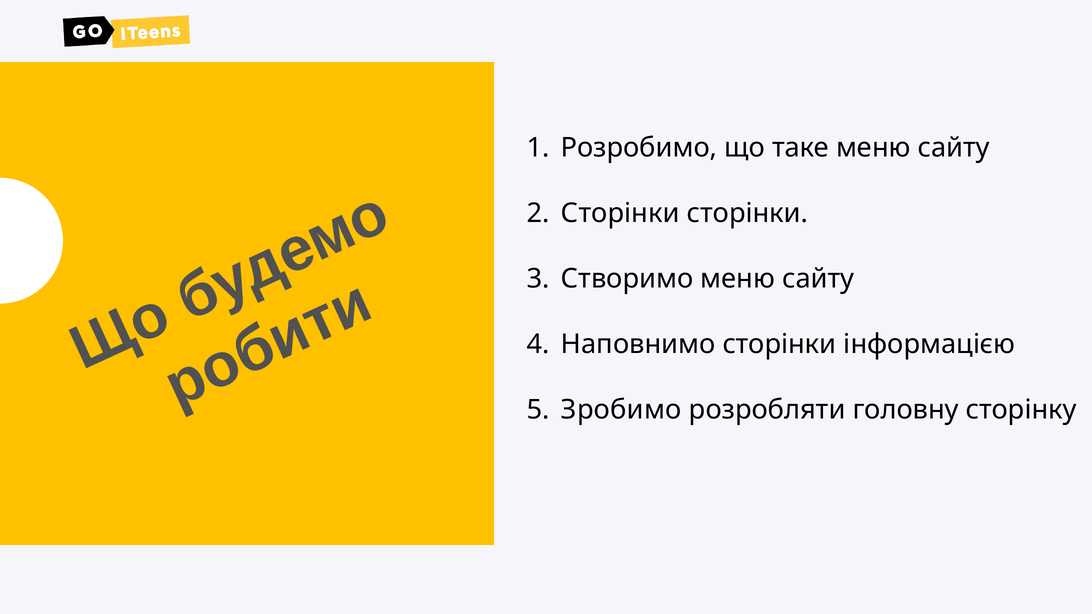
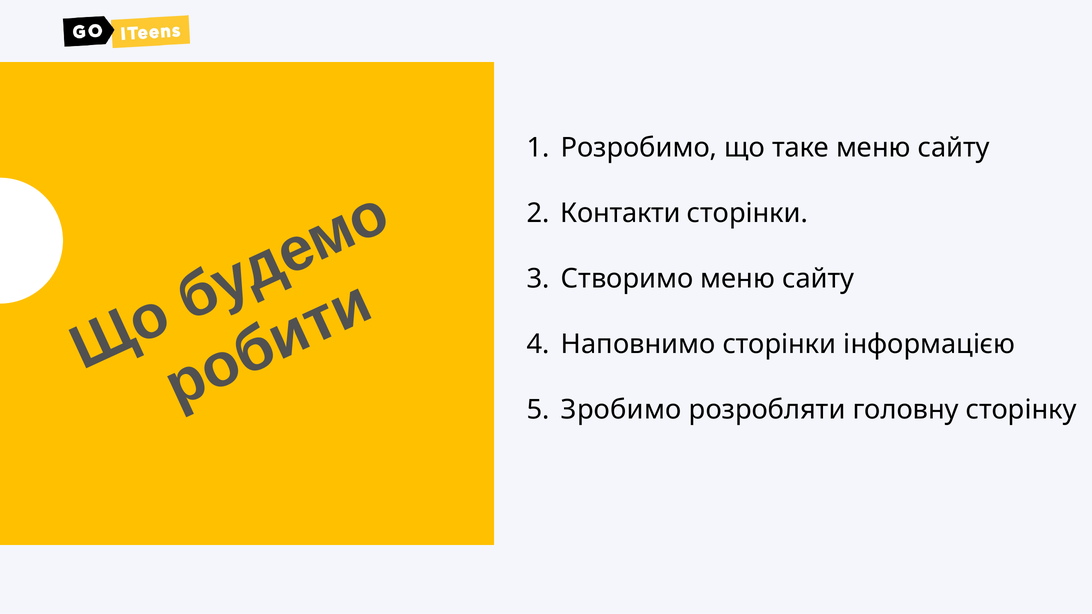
Сторінки: Сторінки -> Контакти (621, 213)
